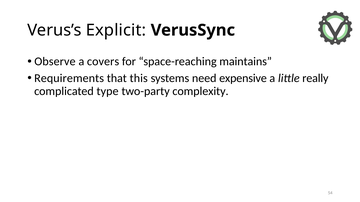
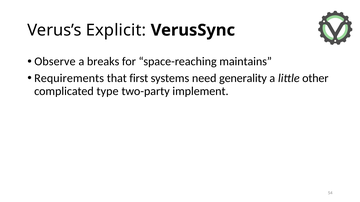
covers: covers -> breaks (103, 62)
this: this -> first (139, 78)
expensive: expensive -> generality (243, 78)
really: really -> other (315, 78)
complexity: complexity -> implement (200, 91)
